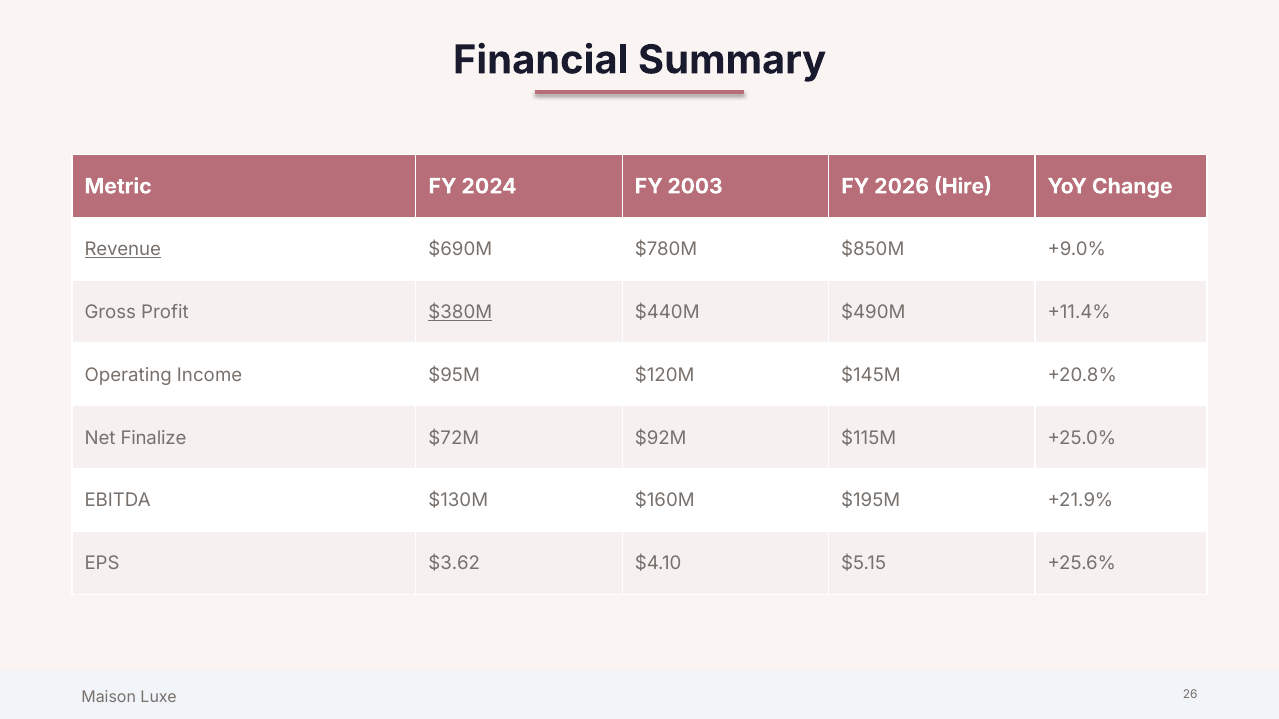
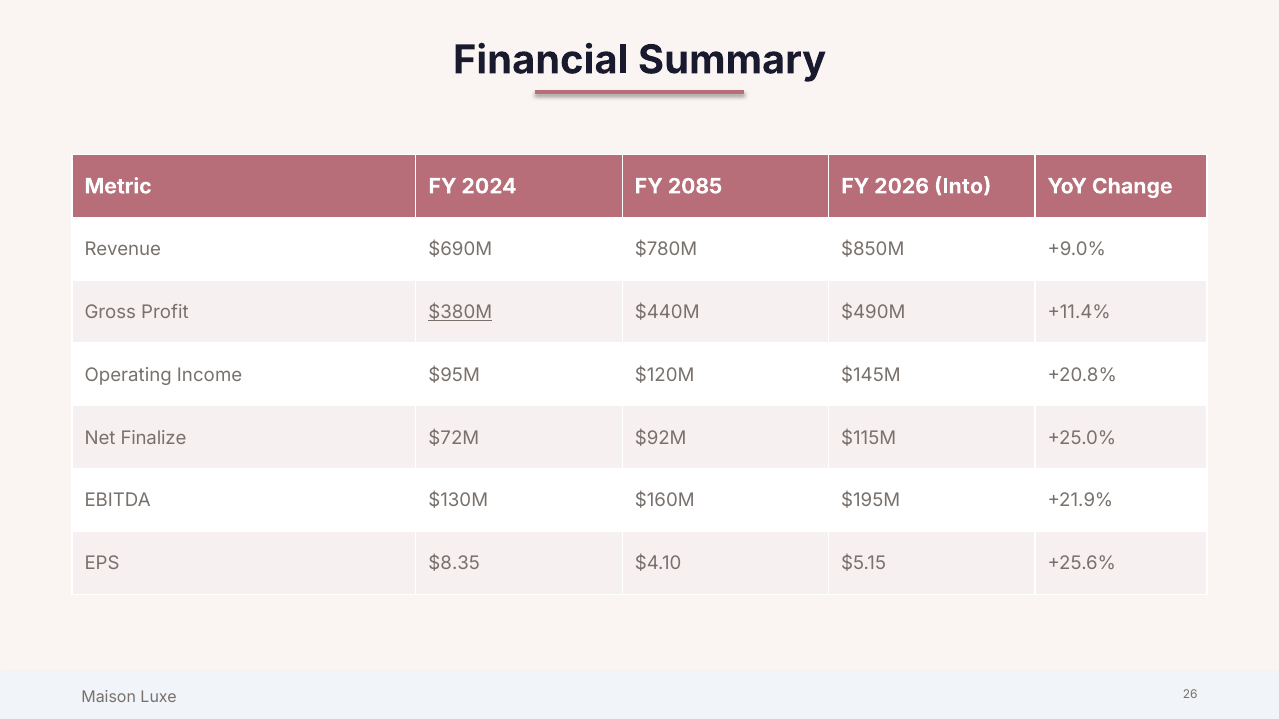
2003: 2003 -> 2085 (695, 187)
Hire: Hire -> Into (963, 187)
Revenue underline: present -> none (123, 249)
$3.62: $3.62 -> $8.35 (454, 564)
